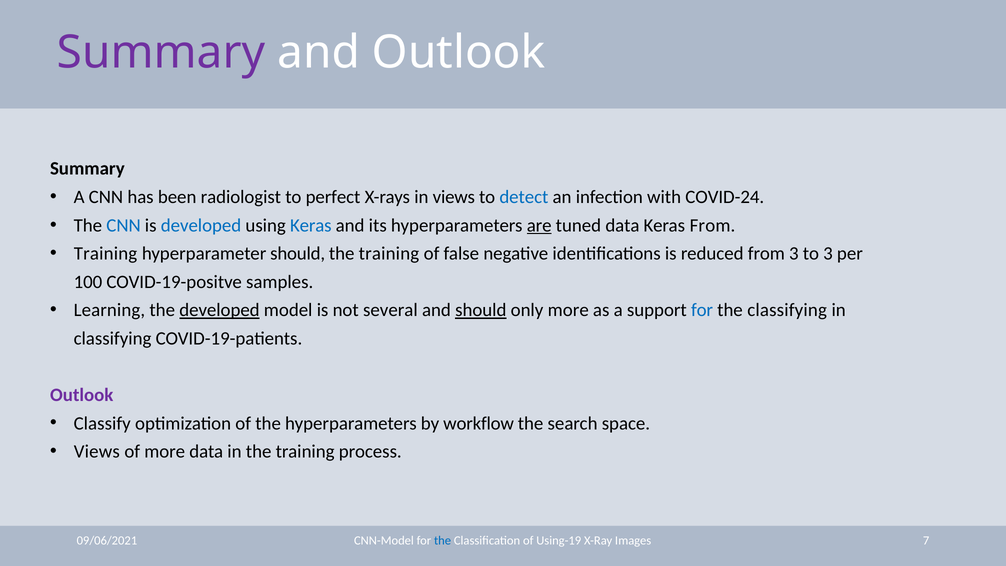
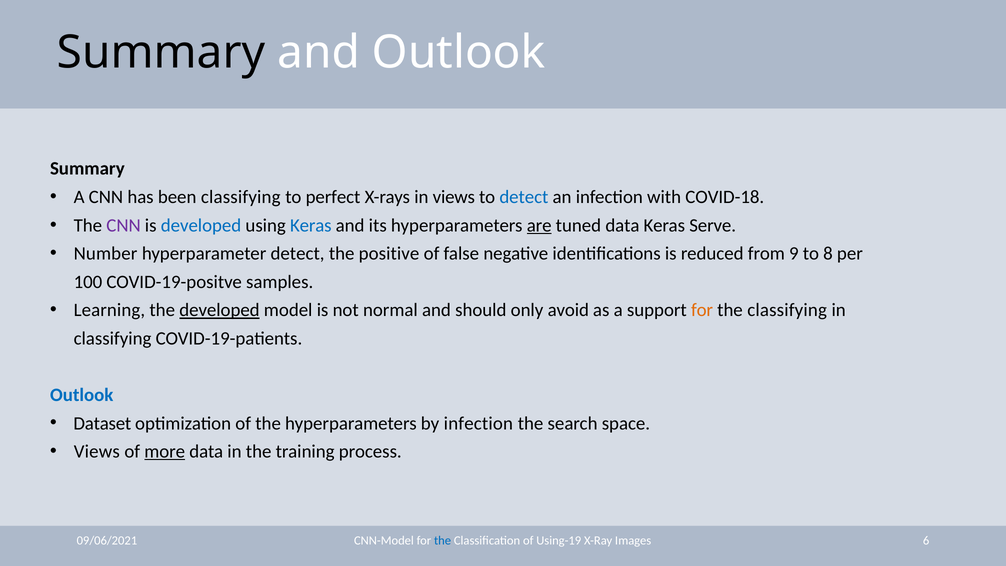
Summary colour: purple -> black (161, 52)
been radiologist: radiologist -> classifying (241, 197)
COVID-24: COVID-24 -> COVID-18 (725, 197)
CNN colour: blue -> purple (124, 225)
Keras From: From -> Serve (713, 225)
Training: Training -> Number (106, 254)
hyperparameter should: should -> detect (298, 254)
training: training -> positive (389, 254)
from 3: 3 -> 9 (794, 254)
to 3: 3 -> 8 (828, 254)
several: several -> normal (390, 310)
should underline: present -> none (481, 310)
only more: more -> avoid (568, 310)
for colour: blue -> orange (702, 310)
Outlook colour: purple -> blue (82, 395)
Classify: Classify -> Dataset (102, 423)
by workflow: workflow -> infection (478, 423)
more underline: none -> present (165, 451)
7: 7 -> 6 (926, 540)
